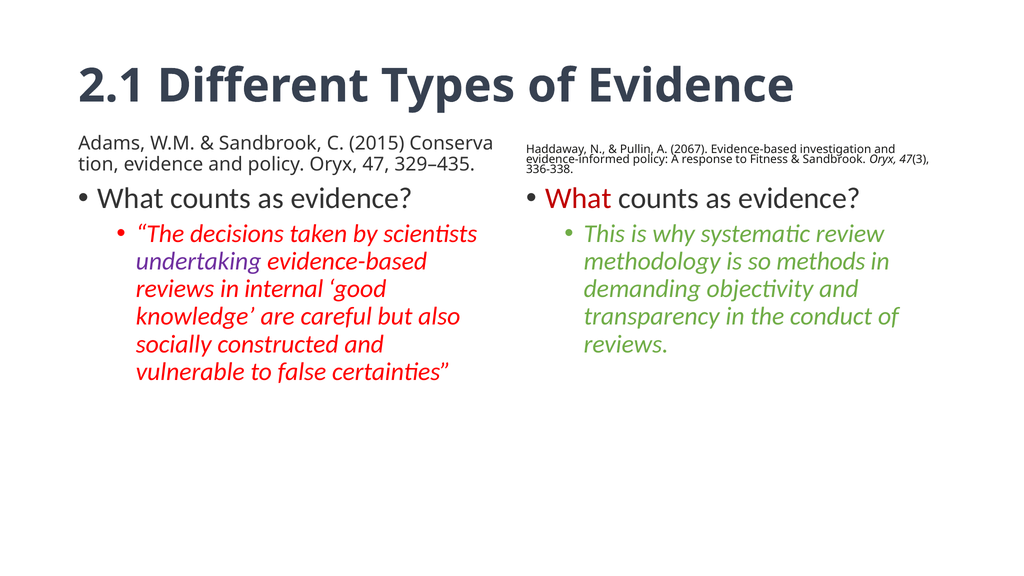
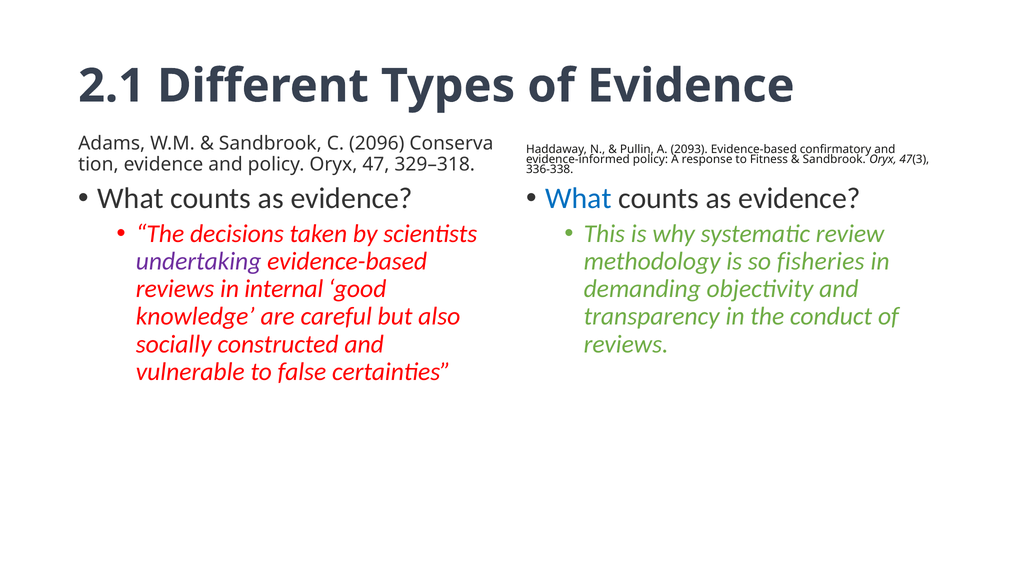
2015: 2015 -> 2096 (377, 143)
2067: 2067 -> 2093 (689, 149)
investigation: investigation -> confirmatory (836, 149)
329–435: 329–435 -> 329–318 (435, 164)
What colour: red -> blue (578, 198)
methods: methods -> fisheries (821, 261)
